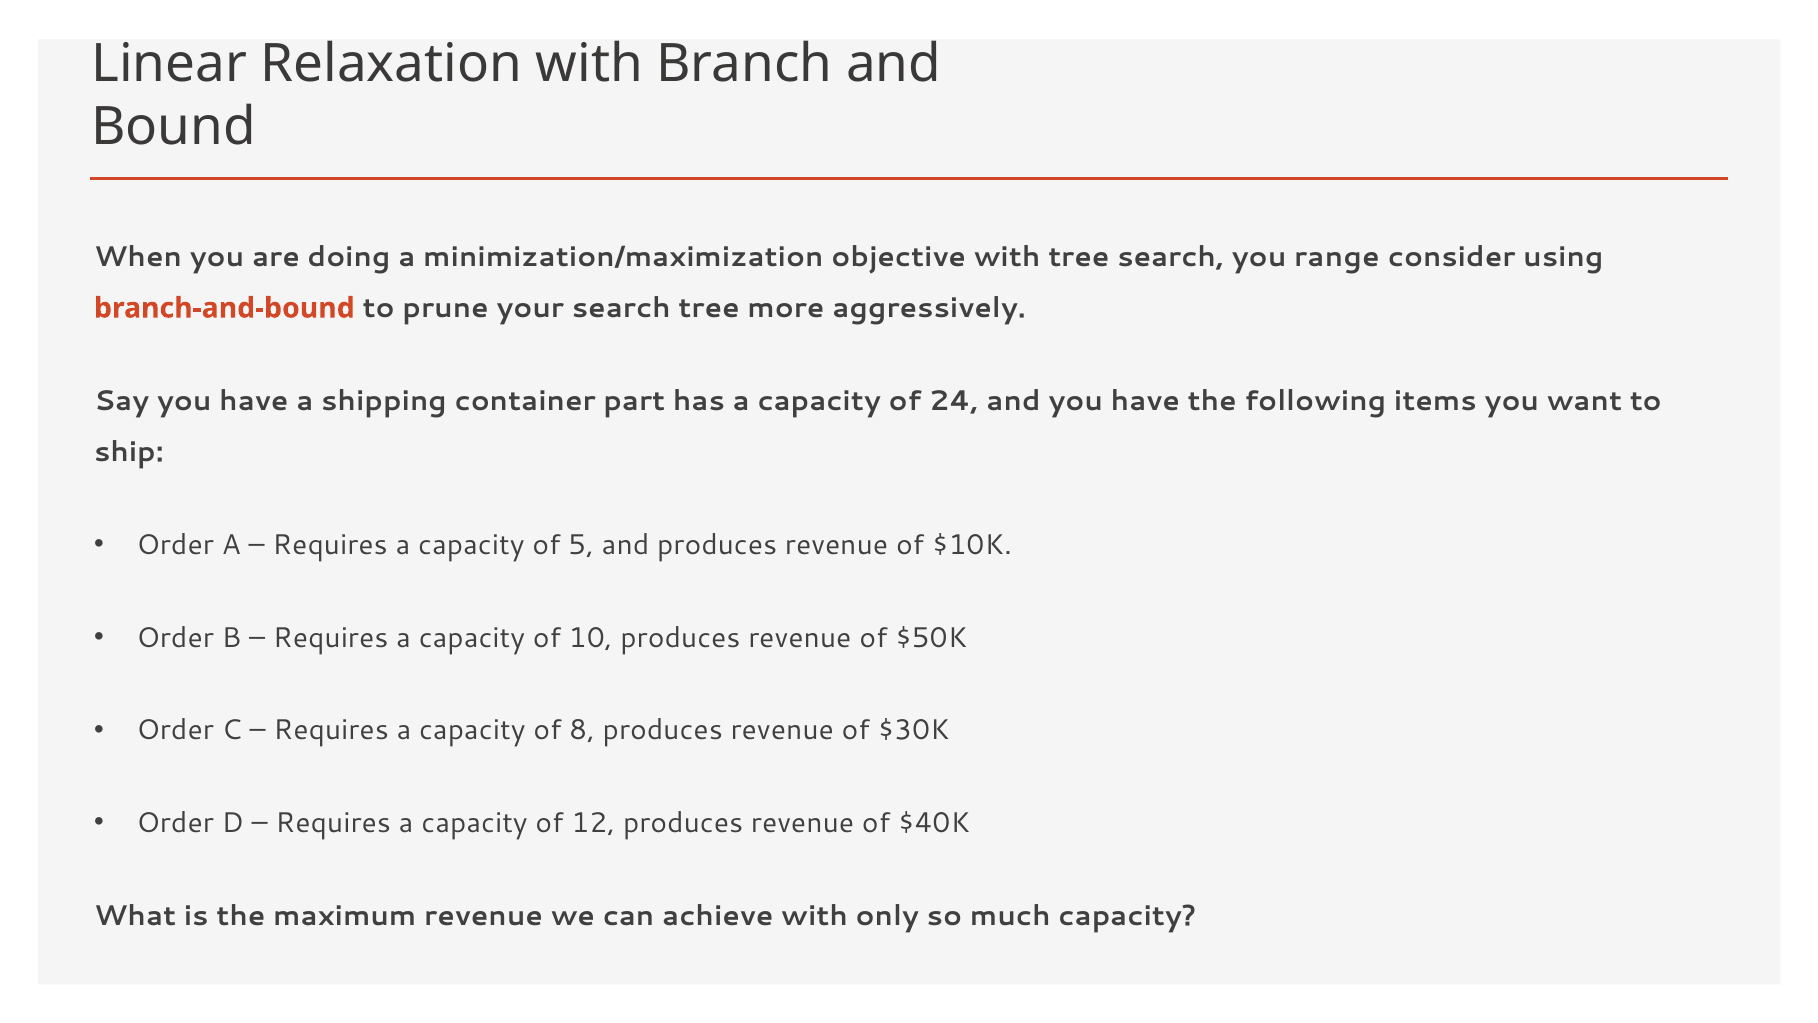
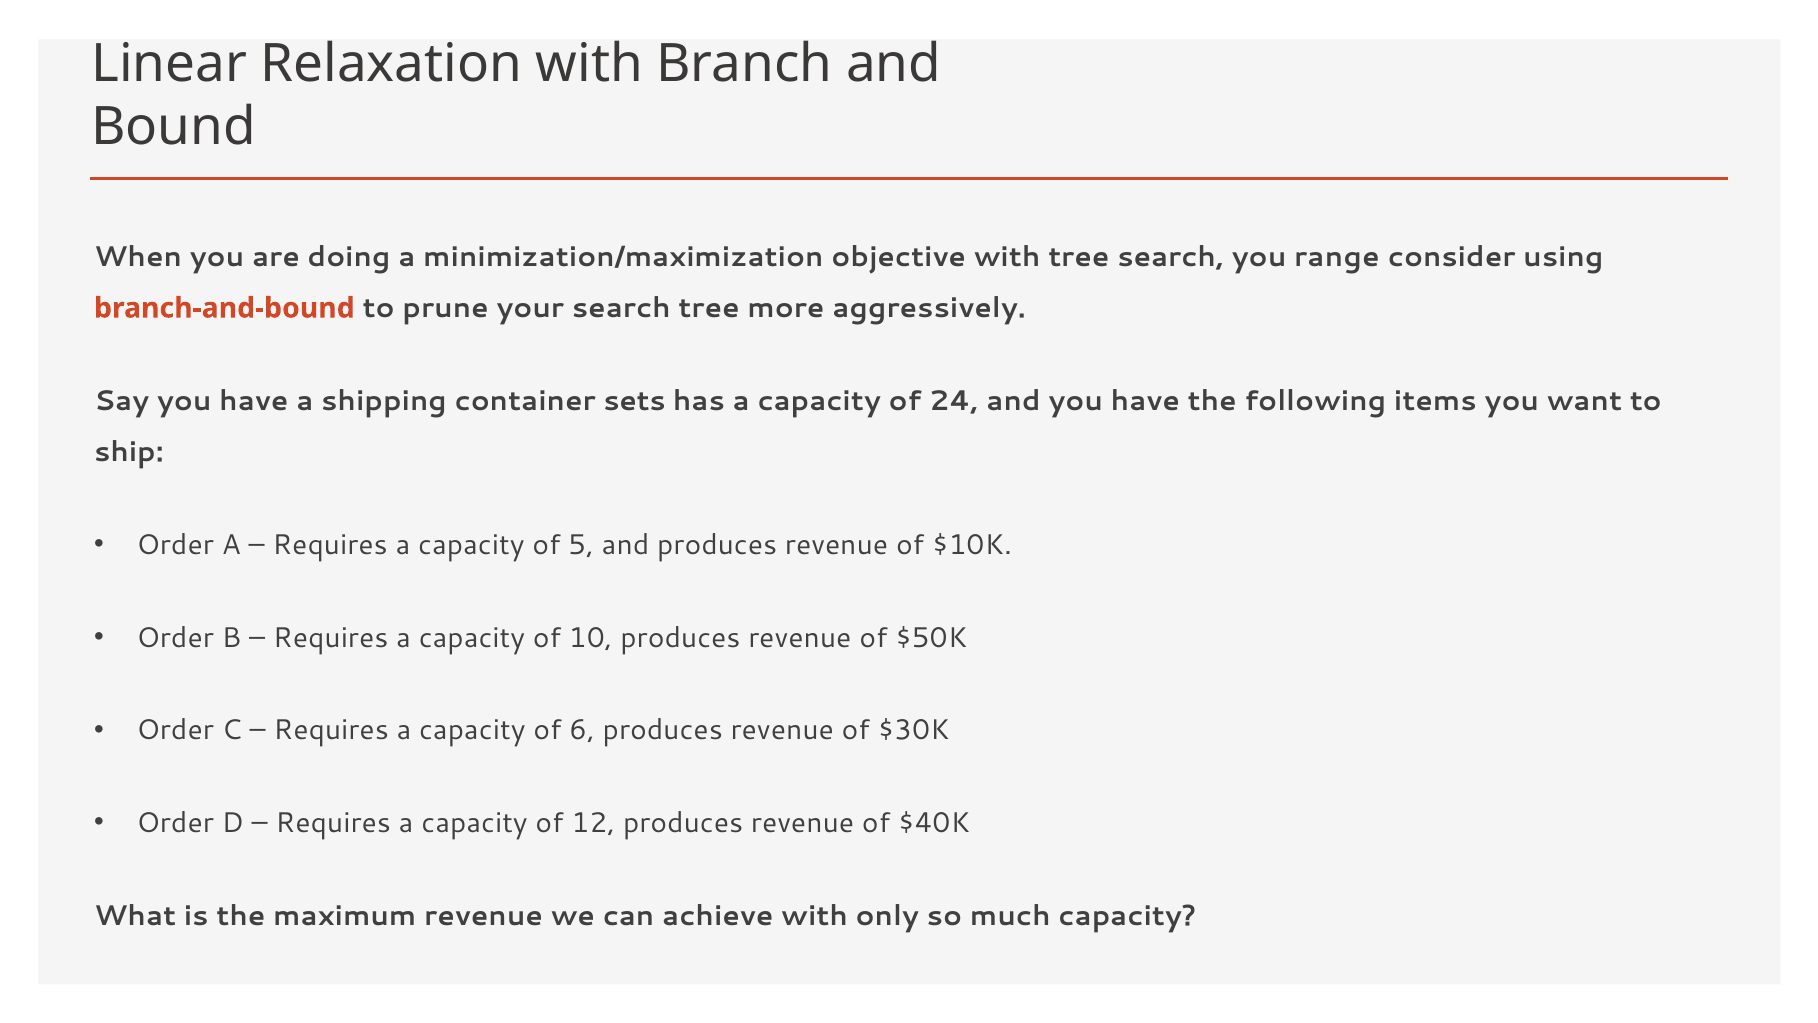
part: part -> sets (634, 401)
8: 8 -> 6 (582, 730)
